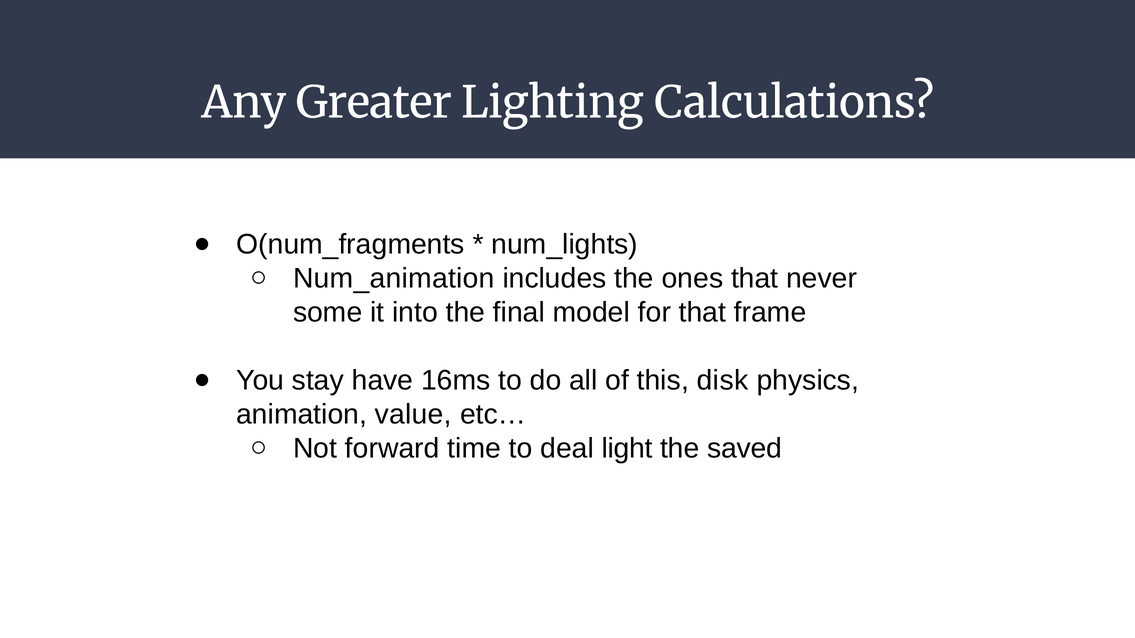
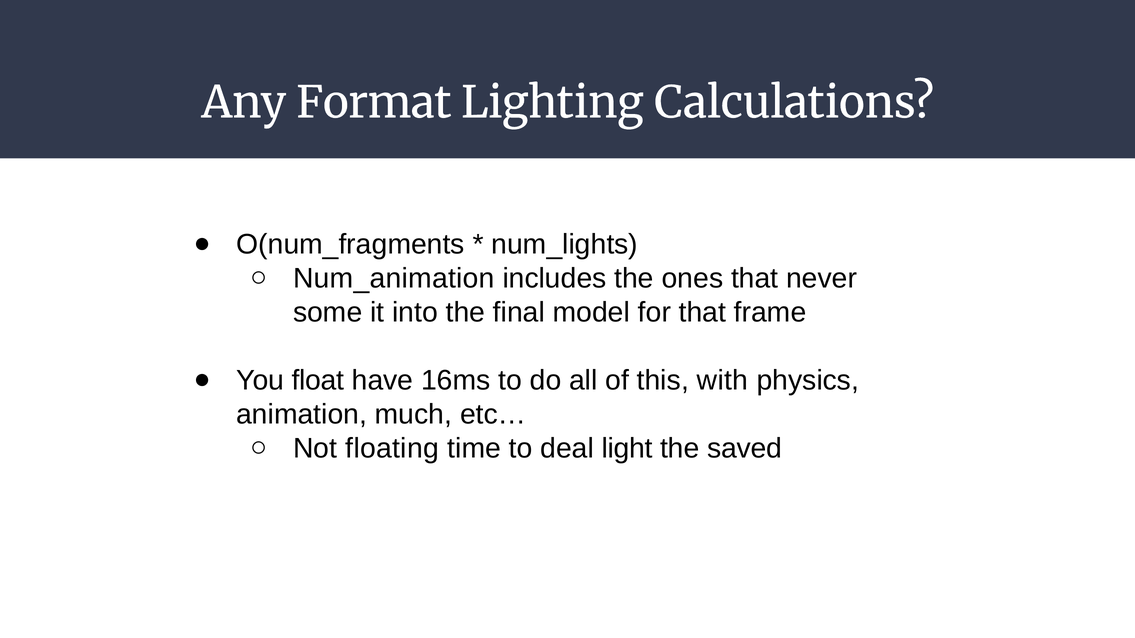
Greater: Greater -> Format (374, 103)
stay: stay -> float (318, 381)
disk: disk -> with (723, 381)
value: value -> much (413, 415)
forward: forward -> floating (392, 449)
